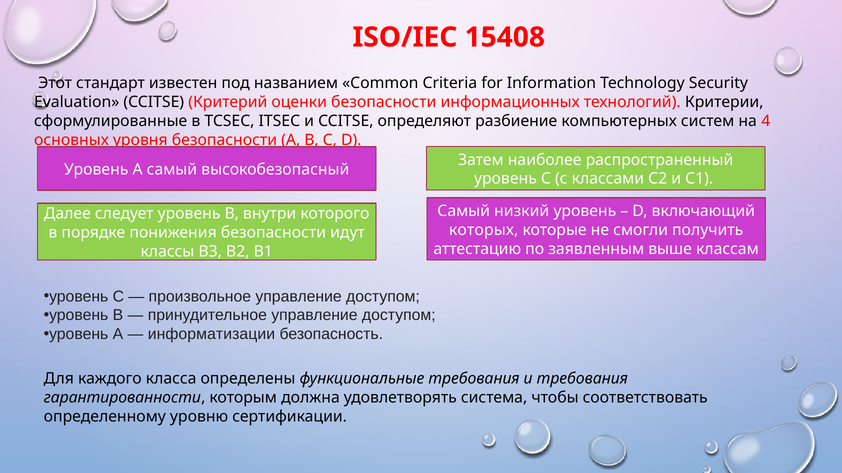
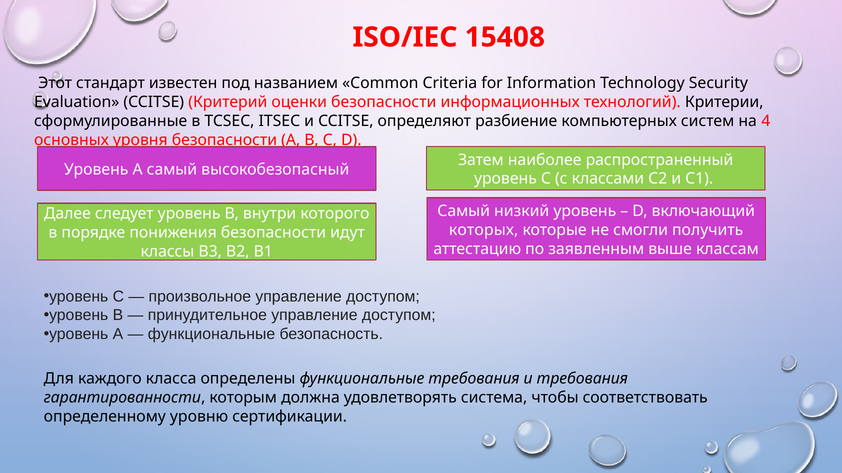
информатизации: информатизации -> функциональные (211, 335)
